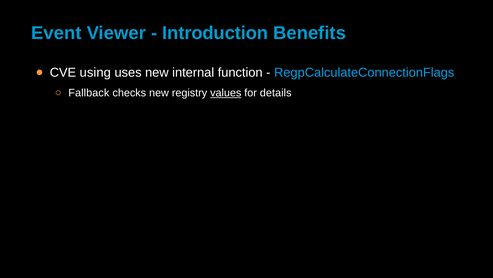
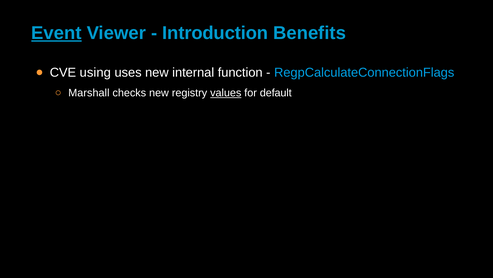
Event underline: none -> present (56, 33)
Fallback: Fallback -> Marshall (89, 93)
details: details -> default (276, 93)
